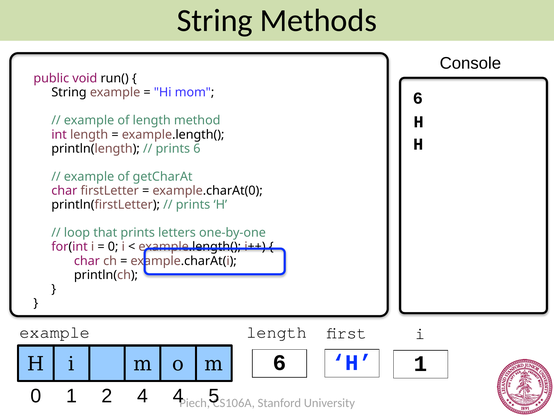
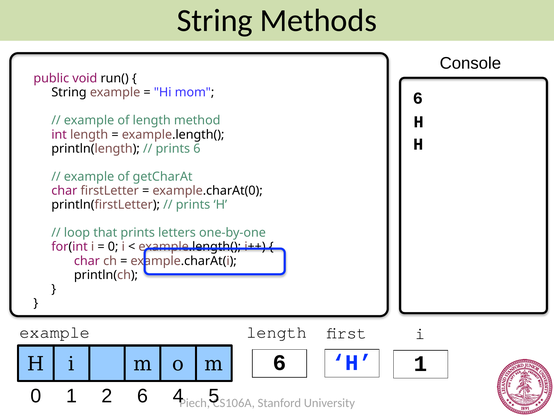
2 4: 4 -> 6 (143, 395)
